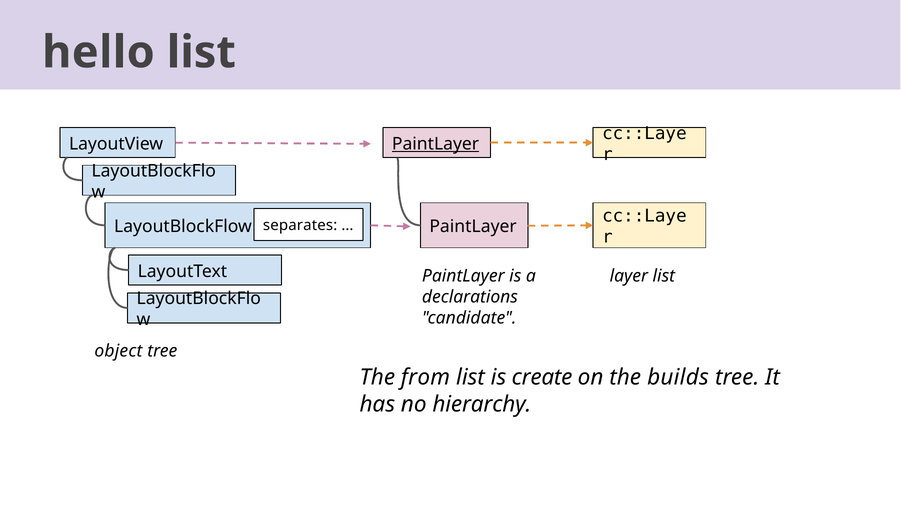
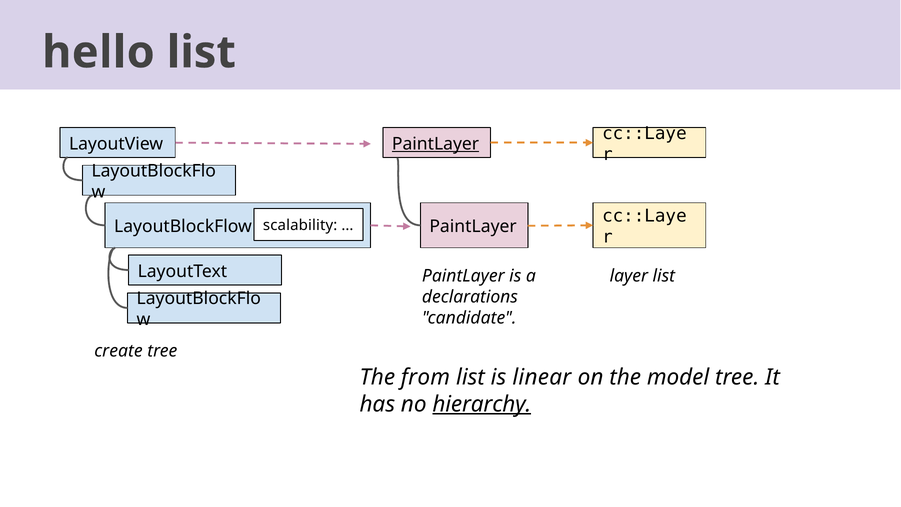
separates: separates -> scalability (300, 225)
object: object -> create (118, 351)
create: create -> linear (542, 377)
builds: builds -> model (678, 377)
hierarchy underline: none -> present (482, 404)
